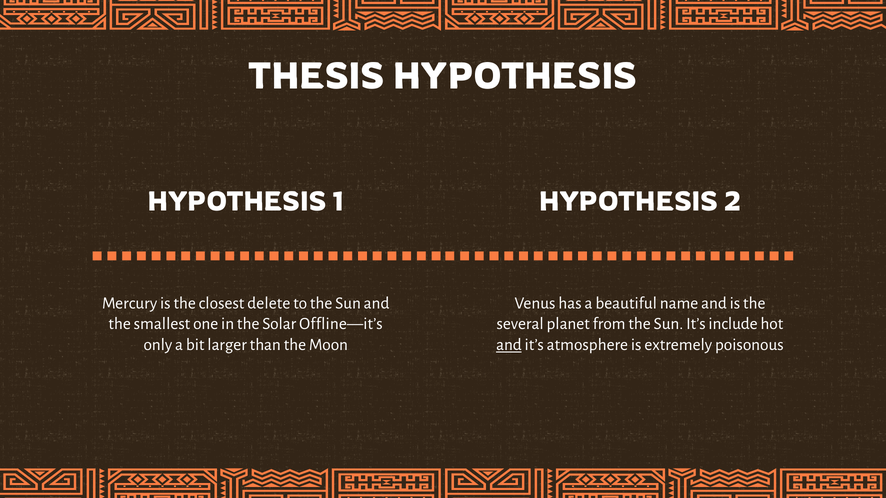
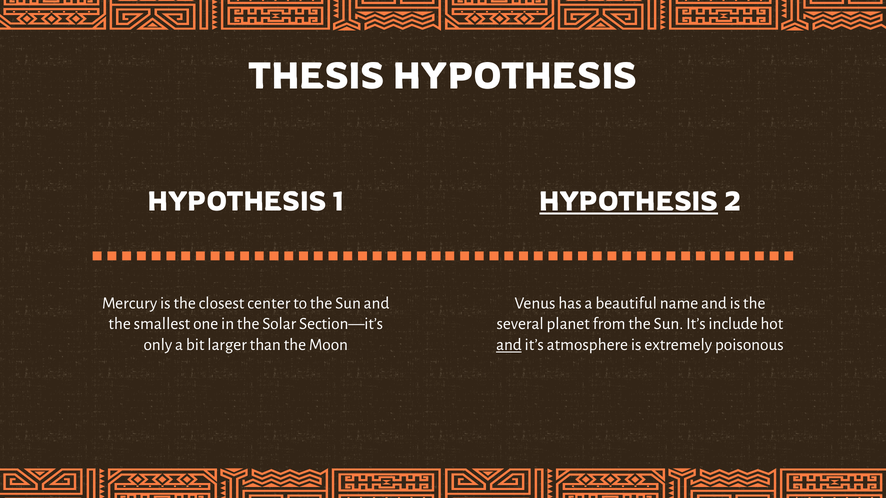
HYPOTHESIS underline: none -> present (629, 202)
delete: delete -> center (269, 303)
Offline—it’s: Offline—it’s -> Section—it’s (341, 324)
